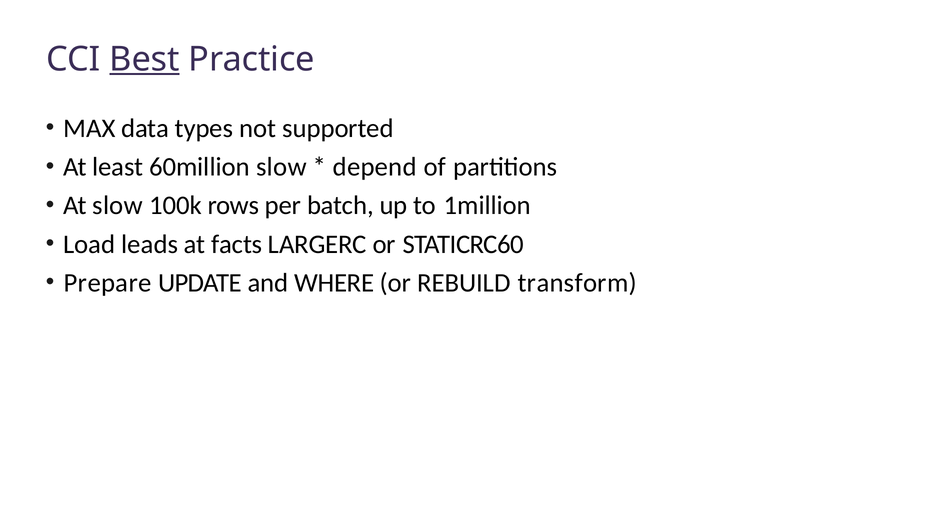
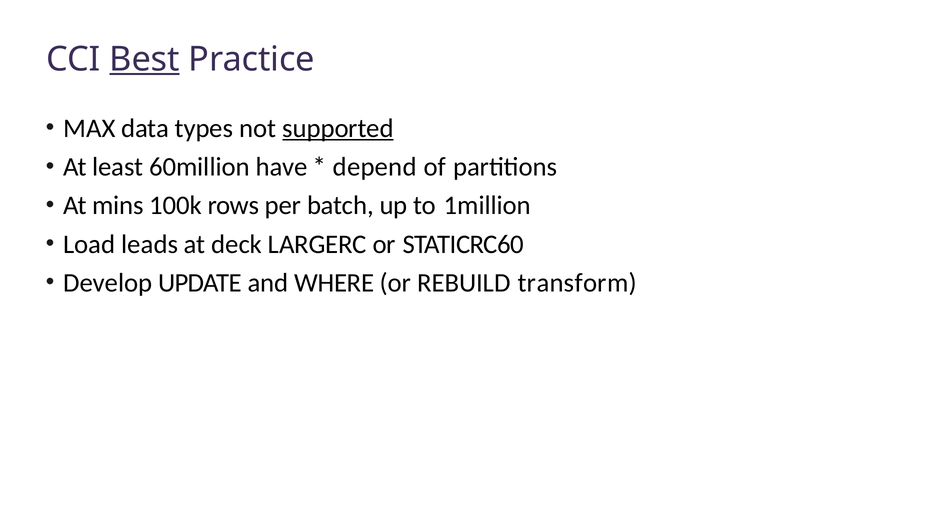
supported underline: none -> present (338, 128)
60million slow: slow -> have (282, 167)
At slow: slow -> mins (118, 205)
facts: facts -> deck (237, 244)
Prepare: Prepare -> Develop (108, 283)
